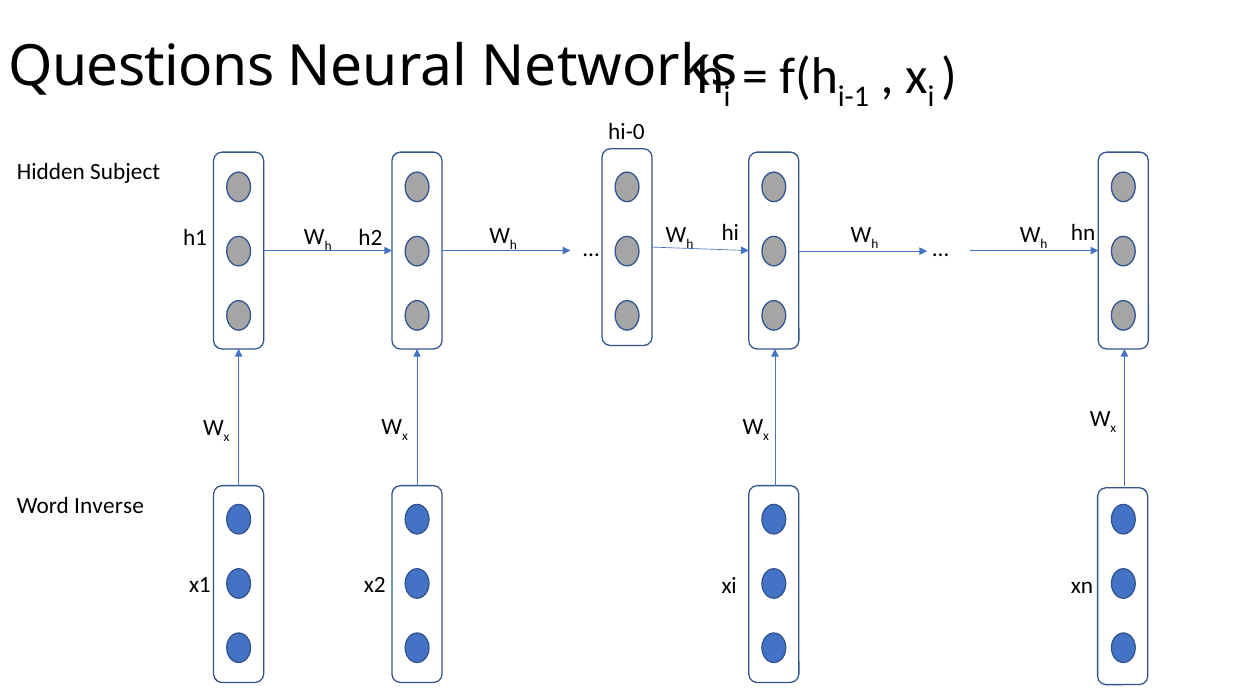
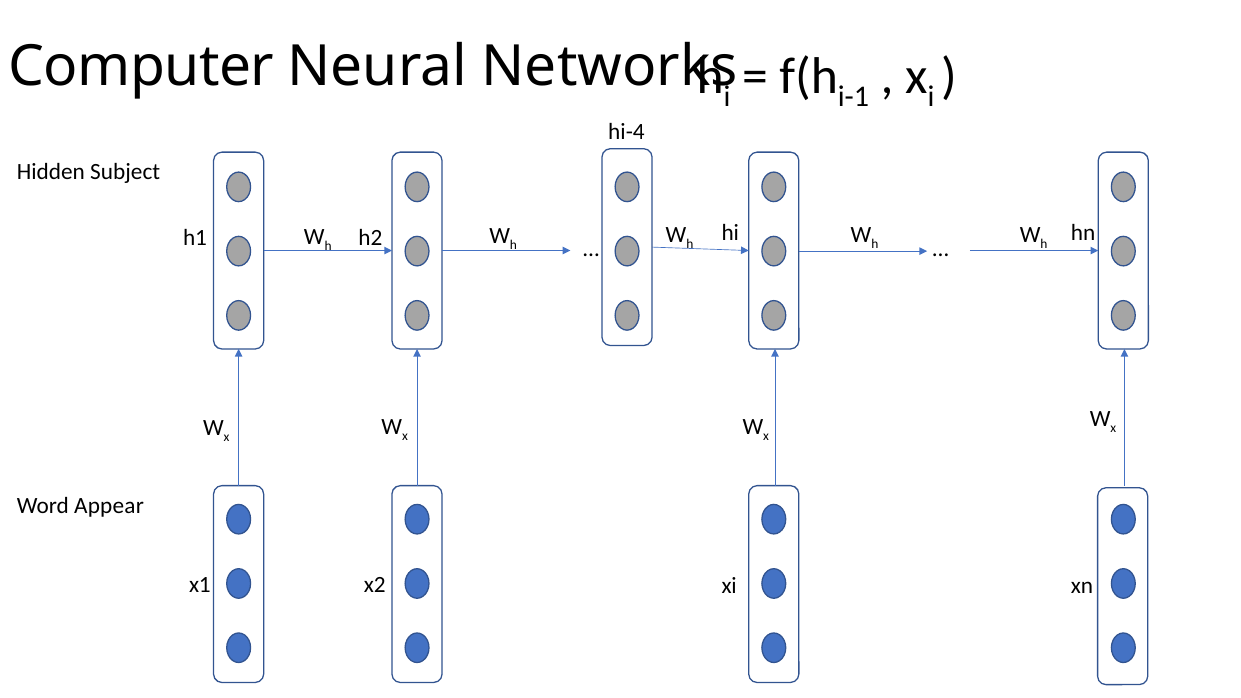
Questions: Questions -> Computer (141, 67)
hi-0: hi-0 -> hi-4 (626, 132)
Inverse: Inverse -> Appear (109, 506)
